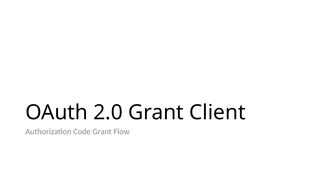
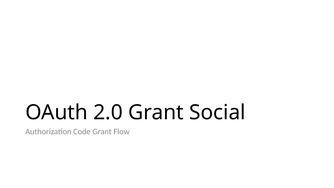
Client: Client -> Social (217, 112)
